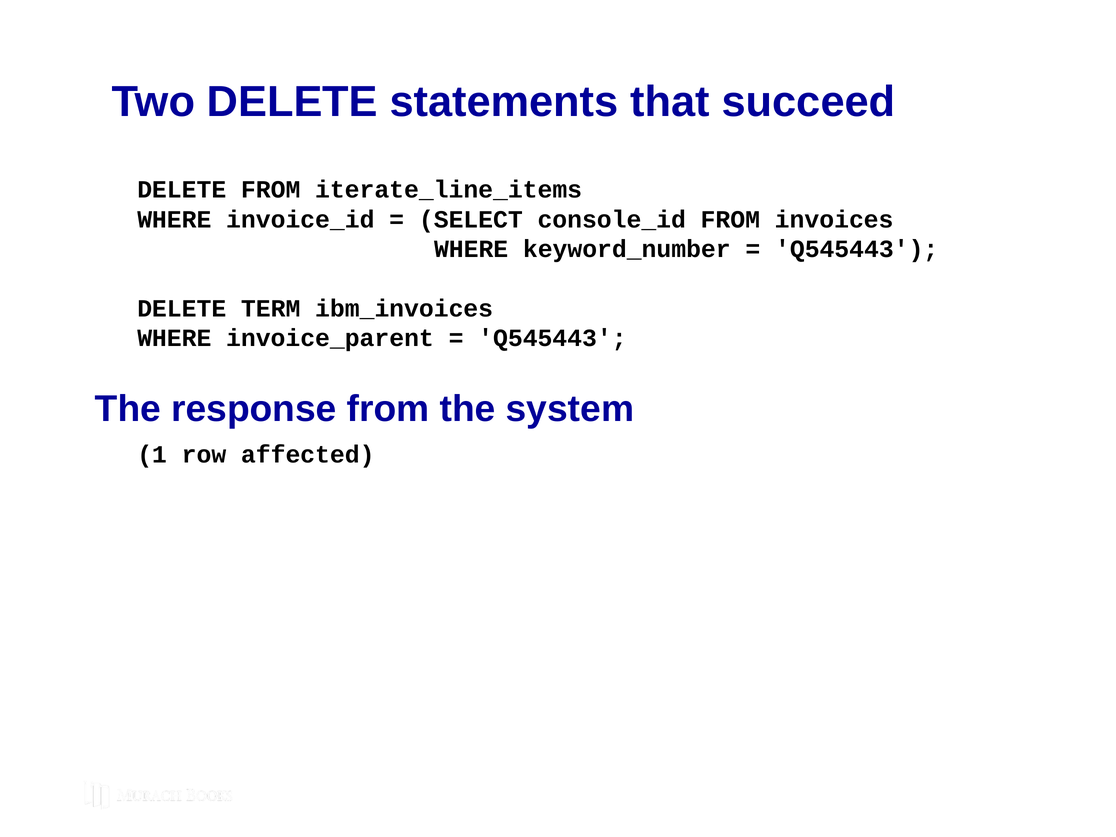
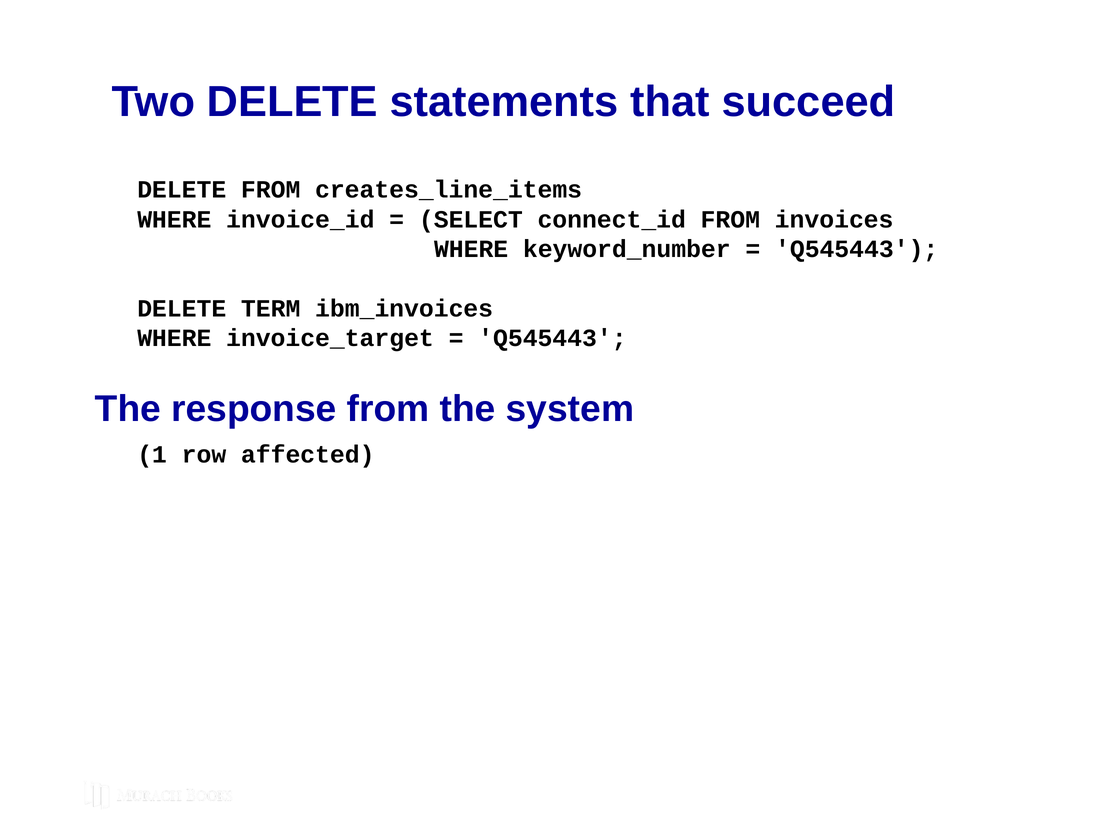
iterate_line_items: iterate_line_items -> creates_line_items (449, 190)
console_id: console_id -> connect_id (612, 219)
invoice_parent: invoice_parent -> invoice_target (330, 338)
